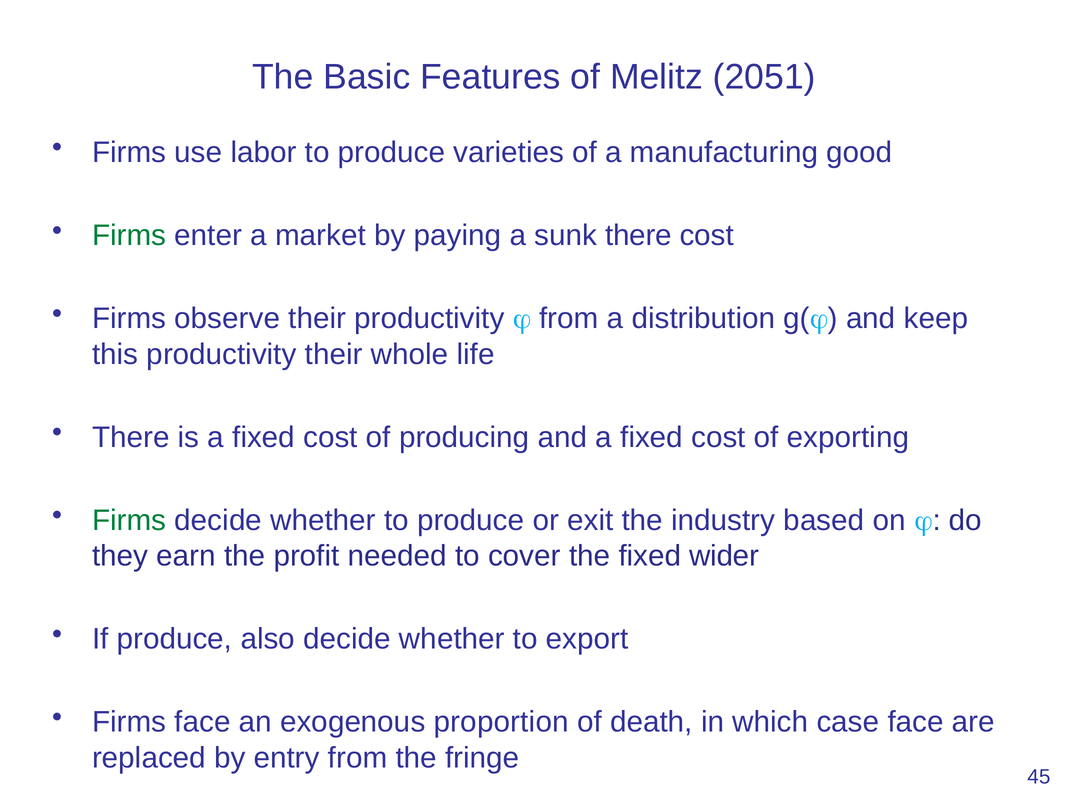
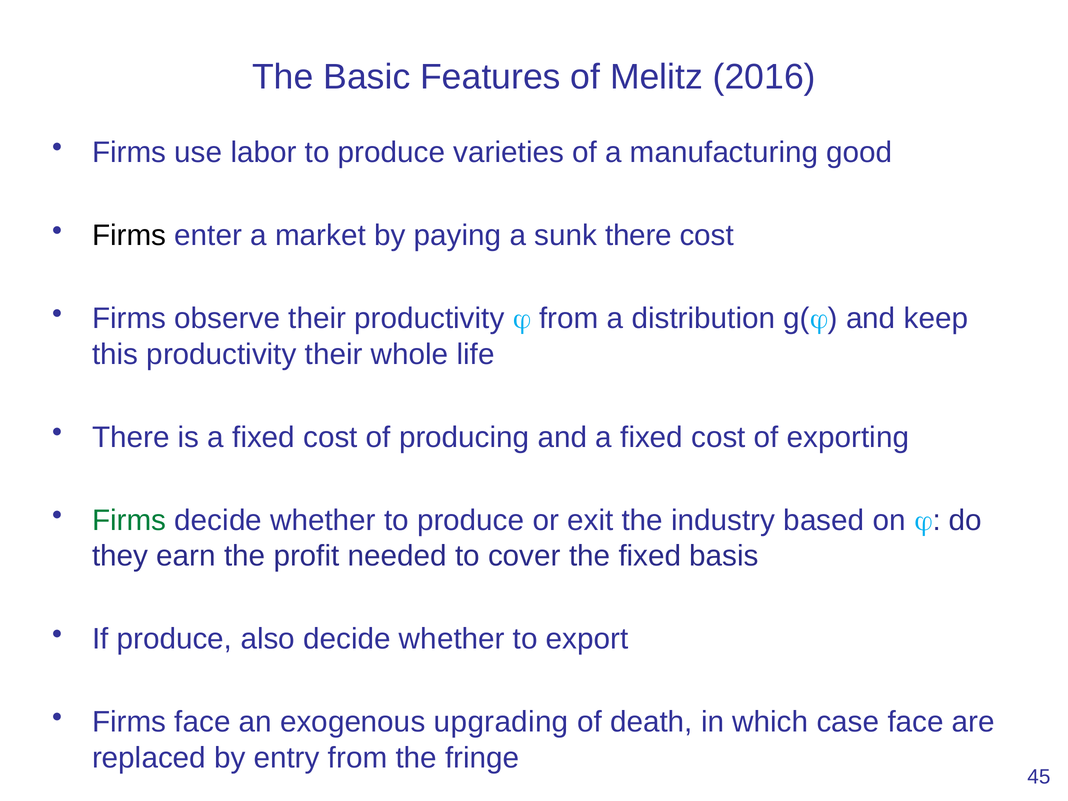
2051: 2051 -> 2016 (764, 77)
Firms colour: green -> black (129, 236)
wider: wider -> basis (724, 556)
proportion: proportion -> upgrading (501, 722)
